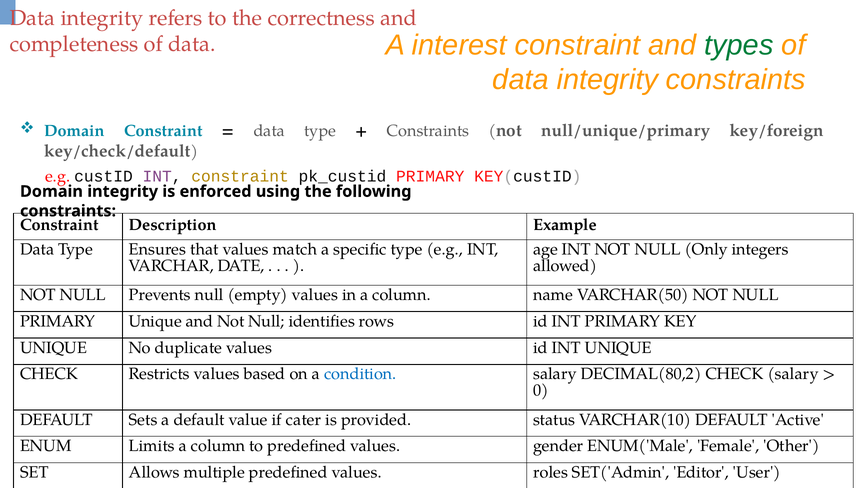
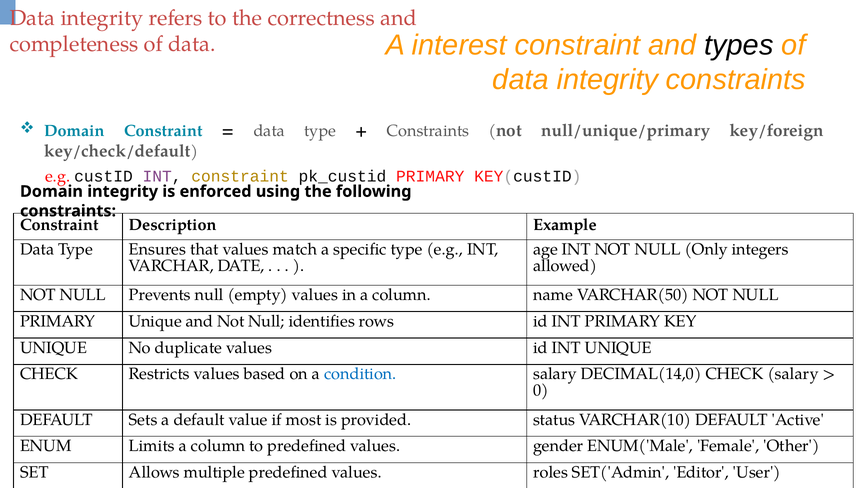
types colour: green -> black (739, 45)
DECIMAL(80,2: DECIMAL(80,2 -> DECIMAL(14,0 (641, 374)
cater: cater -> most (304, 419)
